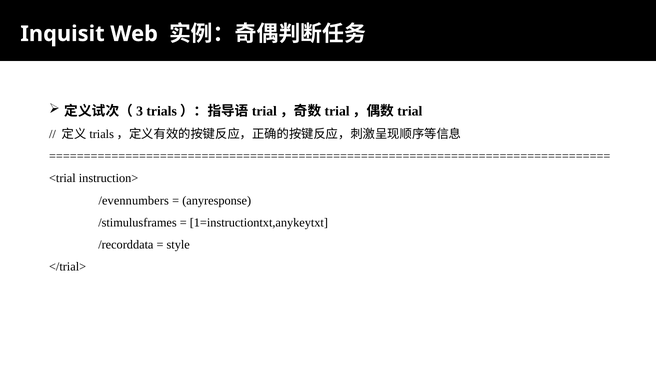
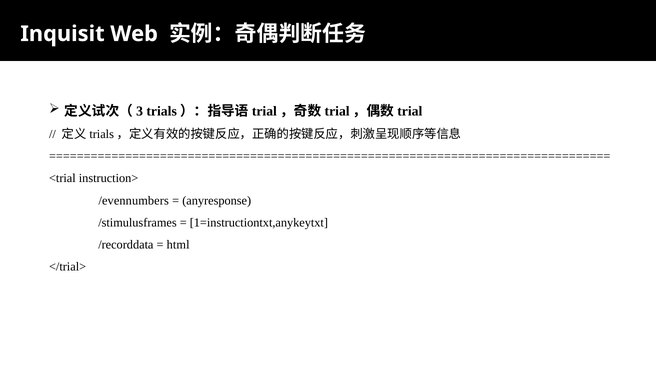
style: style -> html (178, 245)
